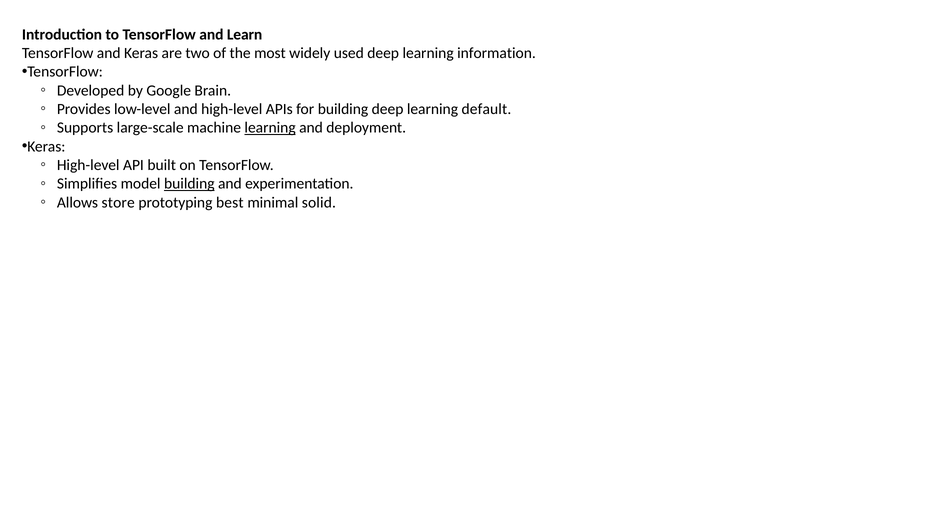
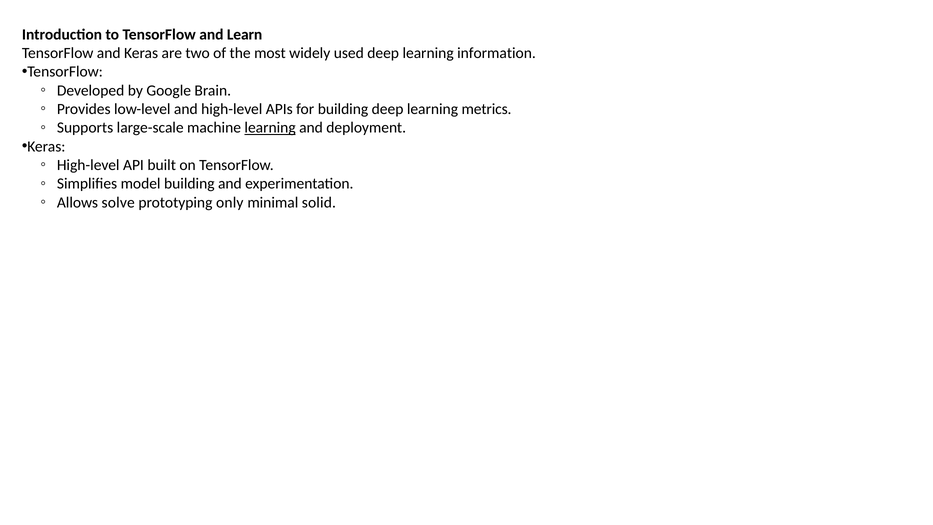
default: default -> metrics (487, 109)
building underline: present -> none (189, 184)
store: store -> solve (118, 202)
best: best -> only (230, 202)
